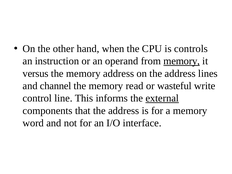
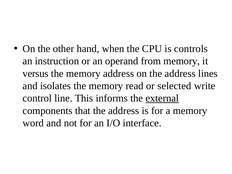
memory underline: present -> none (182, 61)
channel: channel -> isolates (56, 86)
wasteful: wasteful -> selected (174, 86)
